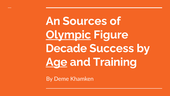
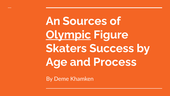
Decade: Decade -> Skaters (66, 48)
Age underline: present -> none (57, 62)
Training: Training -> Process (115, 62)
